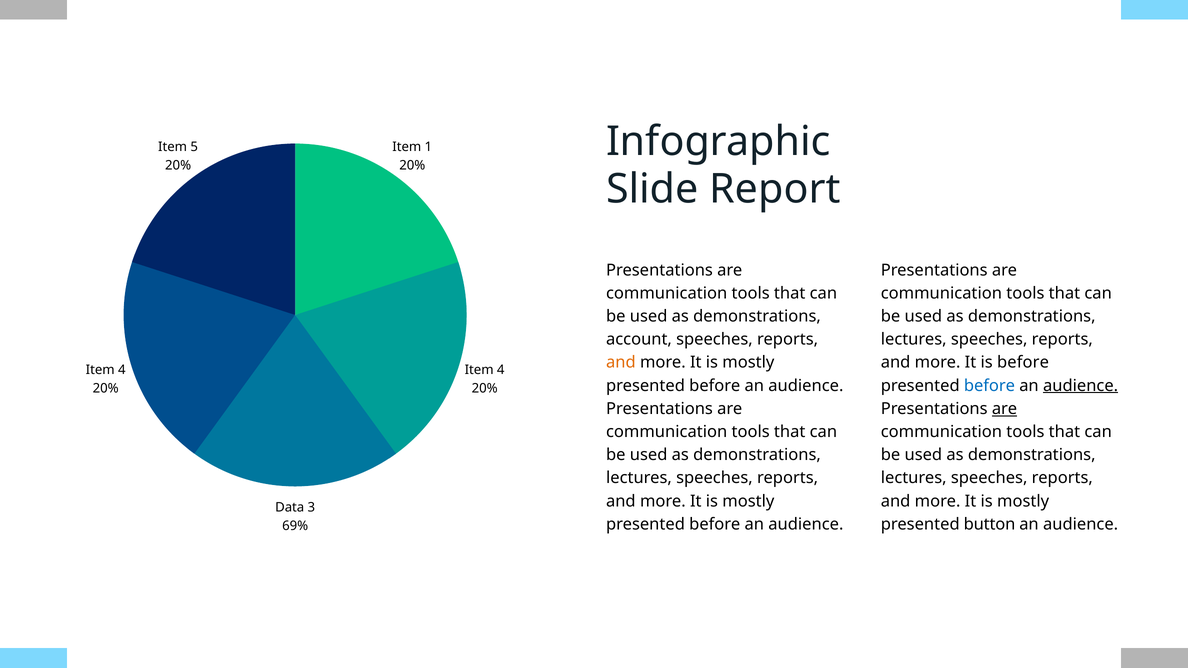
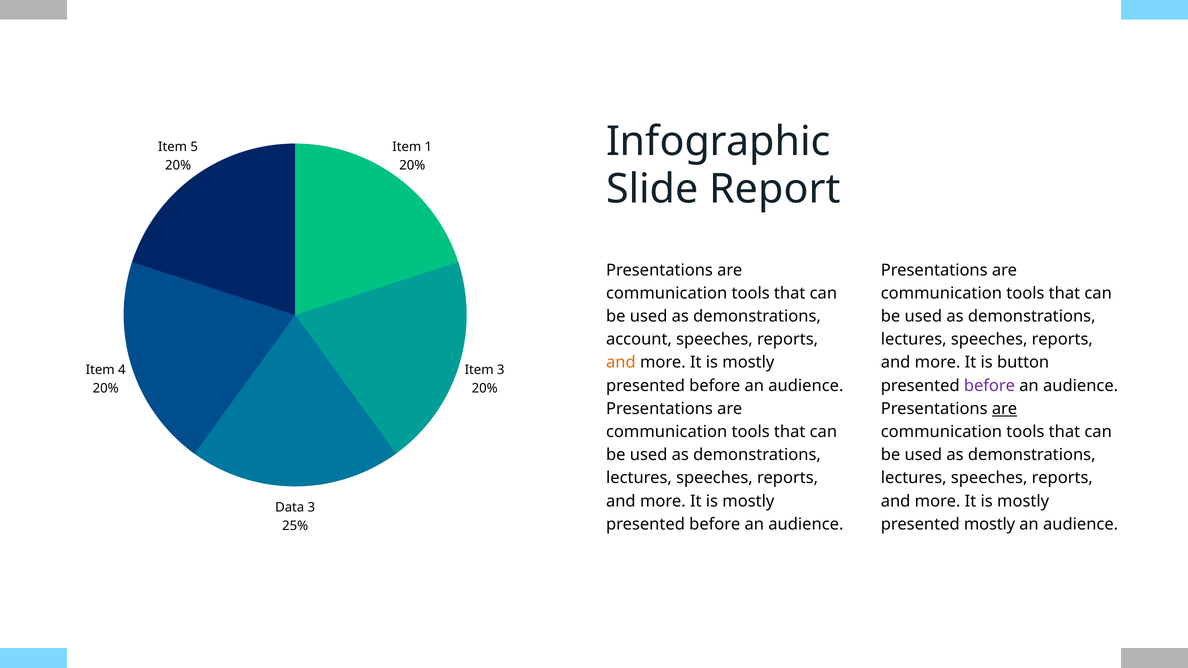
is before: before -> button (1023, 363)
4: 4 -> 3 (501, 370)
before colour: blue -> purple (989, 386)
audience underline: present -> none (1081, 386)
presented button: button -> mostly (990, 524)
69%: 69% -> 25% (295, 526)
